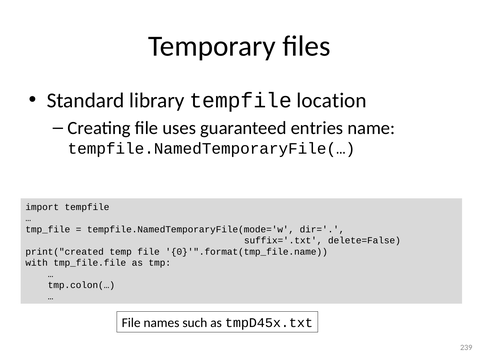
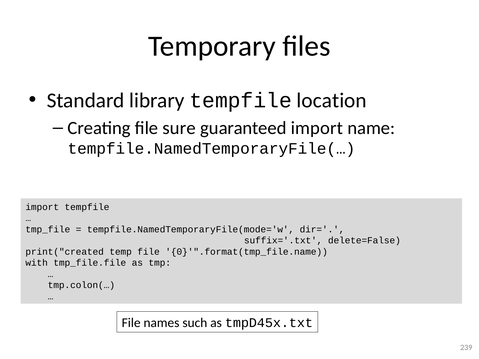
uses: uses -> sure (179, 128)
guaranteed entries: entries -> import (317, 128)
